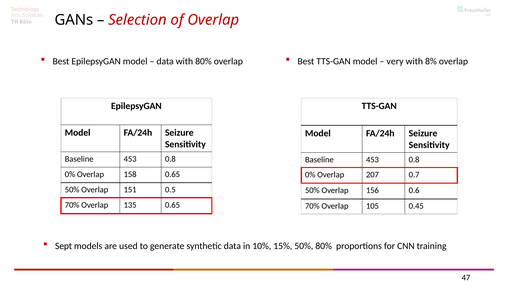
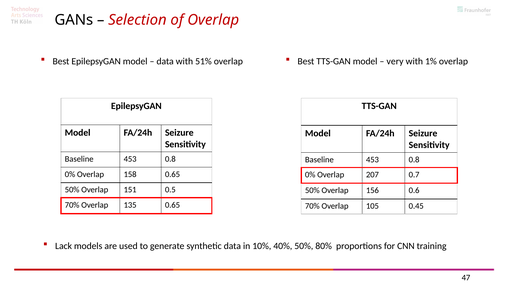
with 80%: 80% -> 51% (203, 61)
8%: 8% -> 1% (431, 61)
Sept: Sept -> Lack (64, 246)
15%: 15% -> 40% (283, 246)
